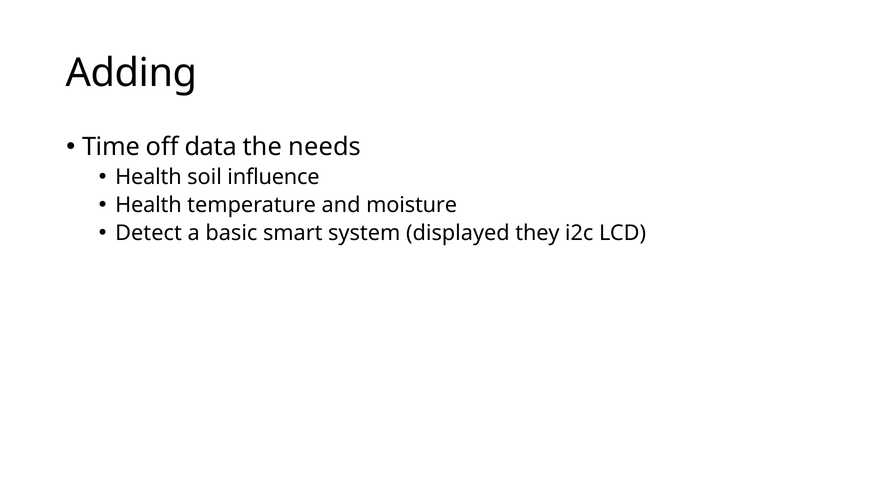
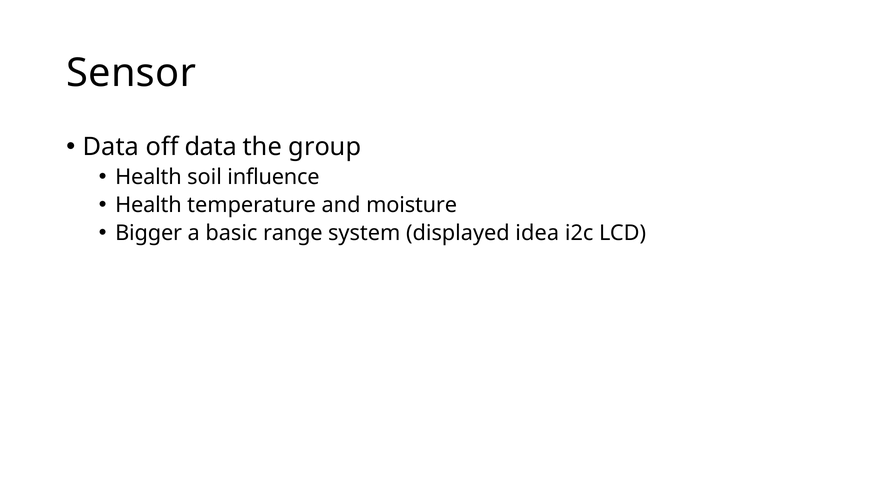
Adding: Adding -> Sensor (131, 73)
Time: Time -> Data (111, 147)
needs: needs -> group (325, 147)
Detect: Detect -> Bigger (149, 233)
smart: smart -> range (293, 233)
they: they -> idea (537, 233)
